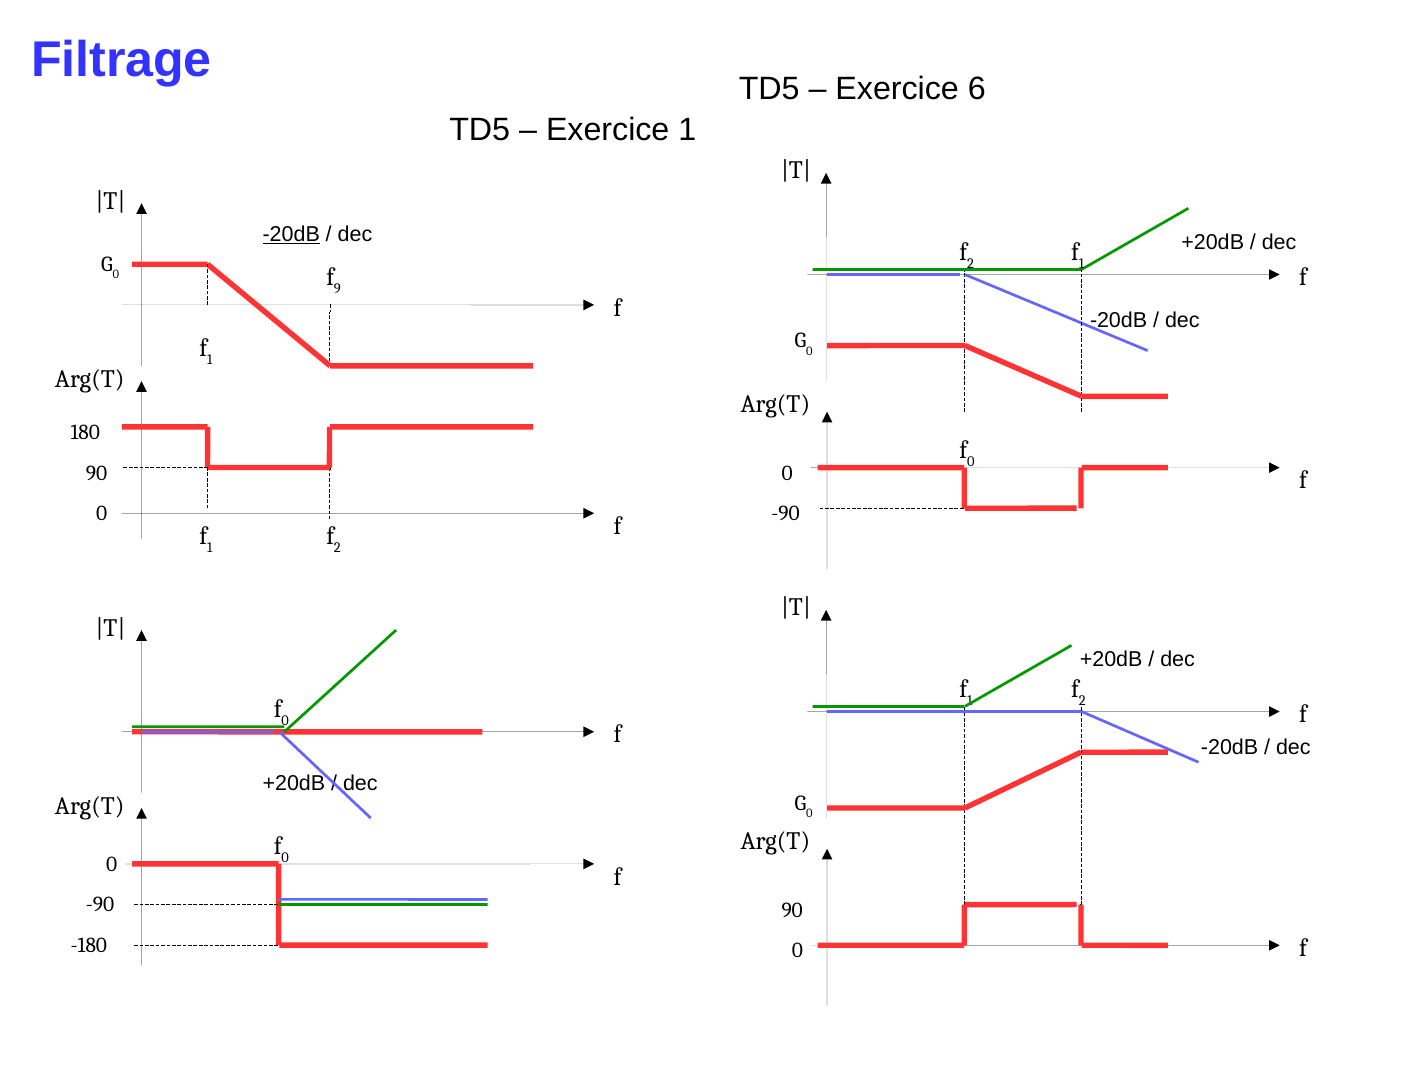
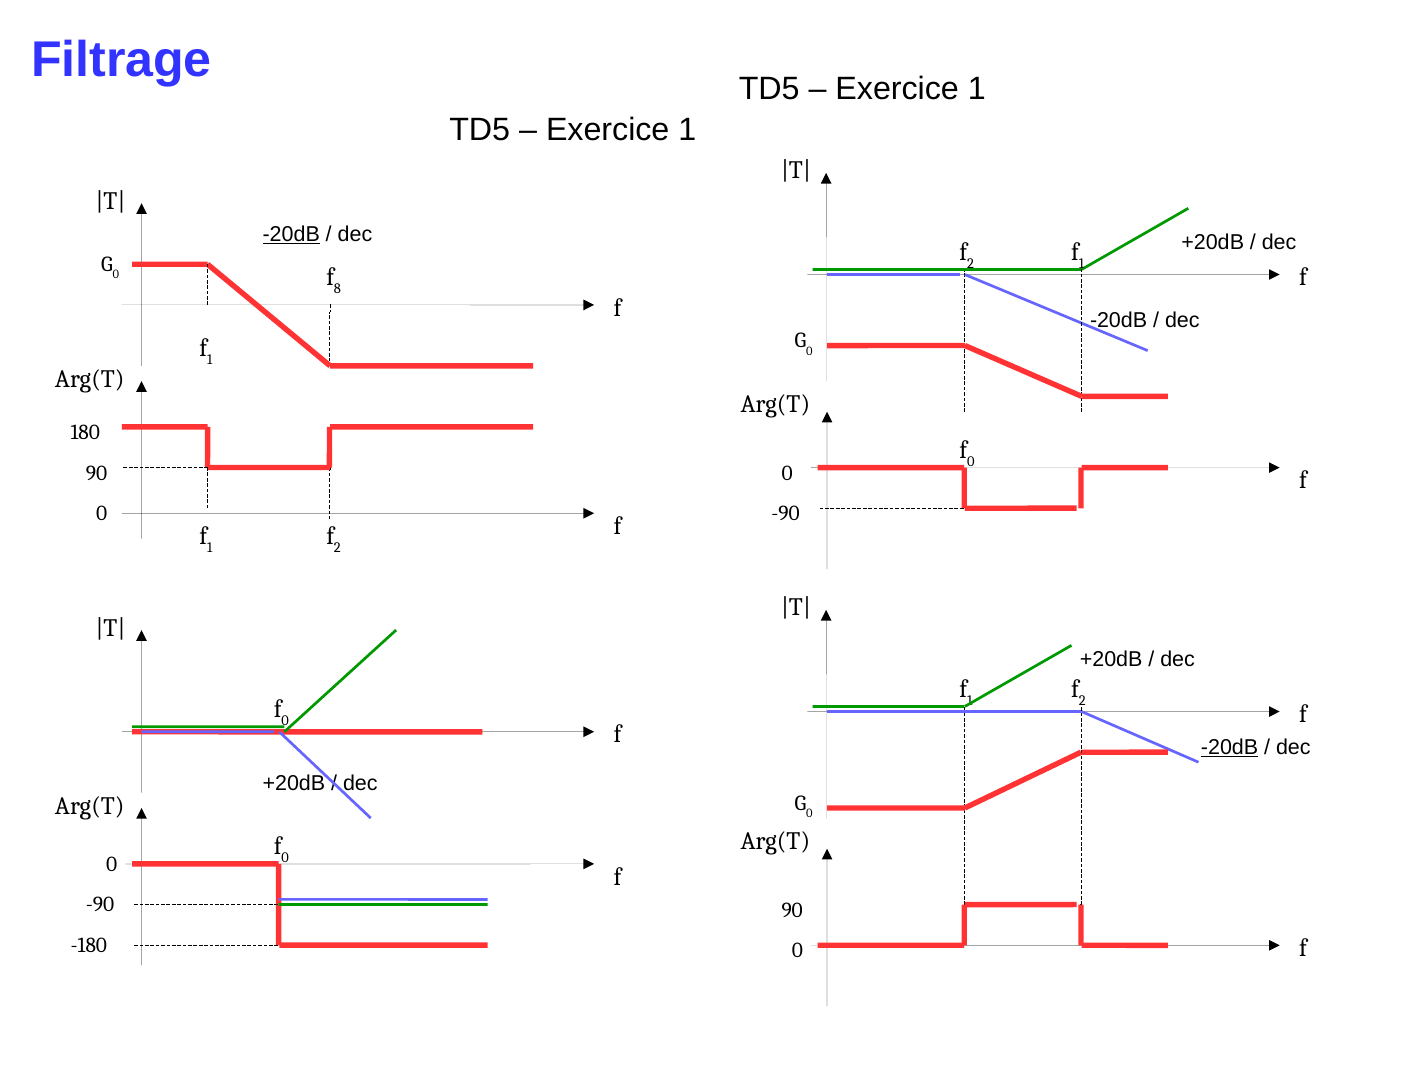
6: 6 -> 1 (977, 89)
9: 9 -> 8 (337, 289)
-20dB underline: none -> present (1230, 747)
